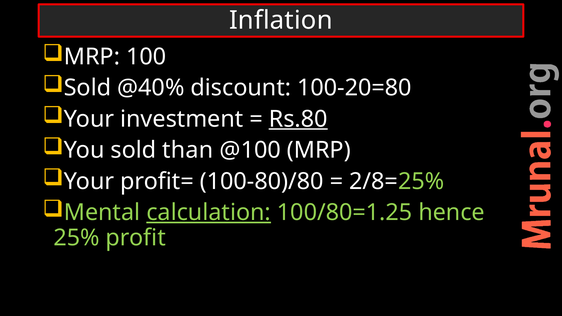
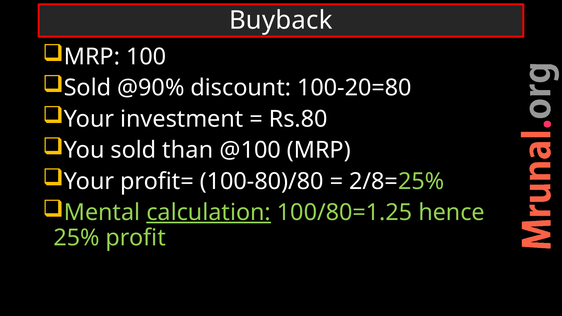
Inflation: Inflation -> Buyback (281, 20)
@40%: @40% -> @90% (151, 88)
Rs.80 underline: present -> none (298, 119)
